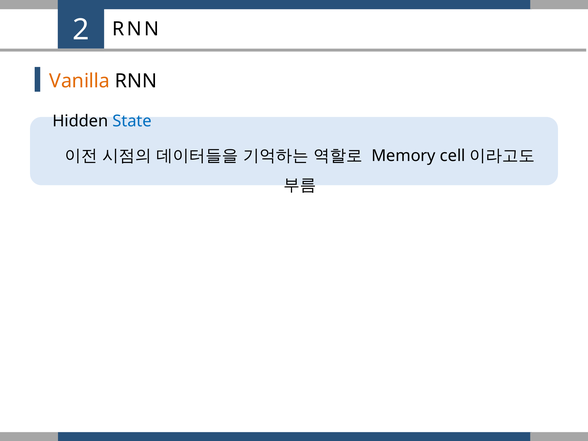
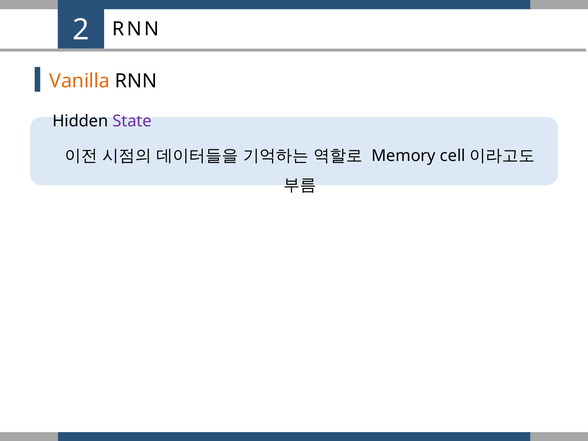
State colour: blue -> purple (132, 121)
